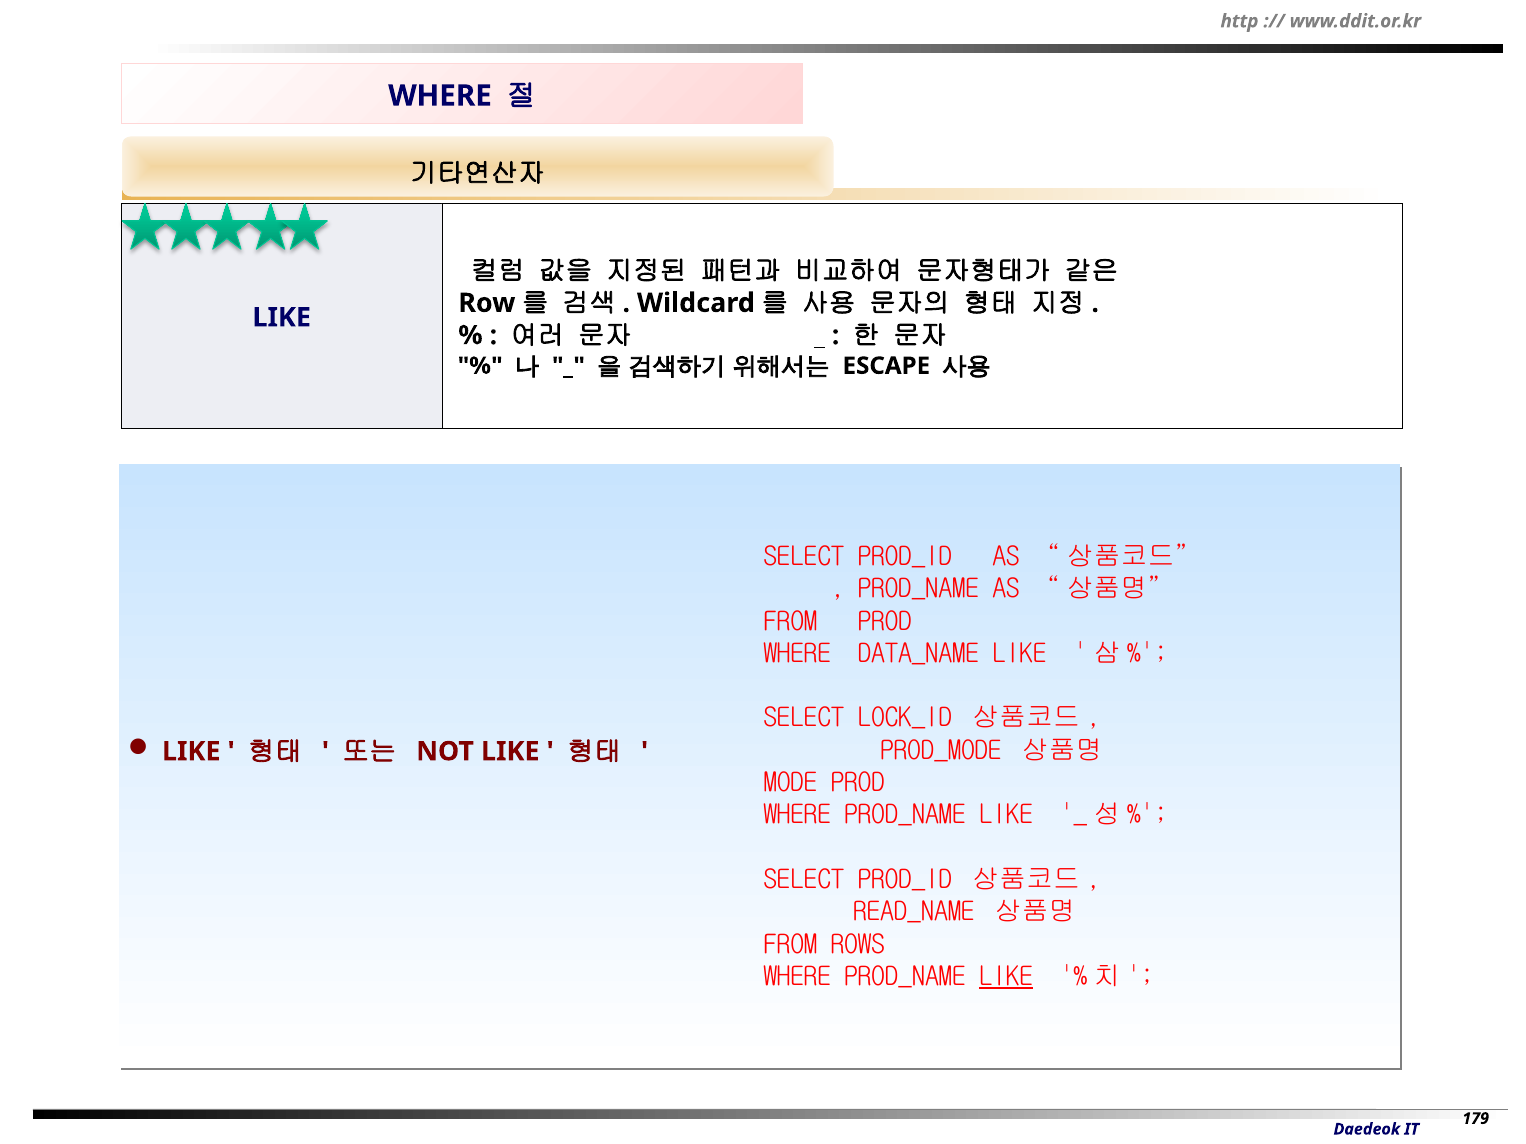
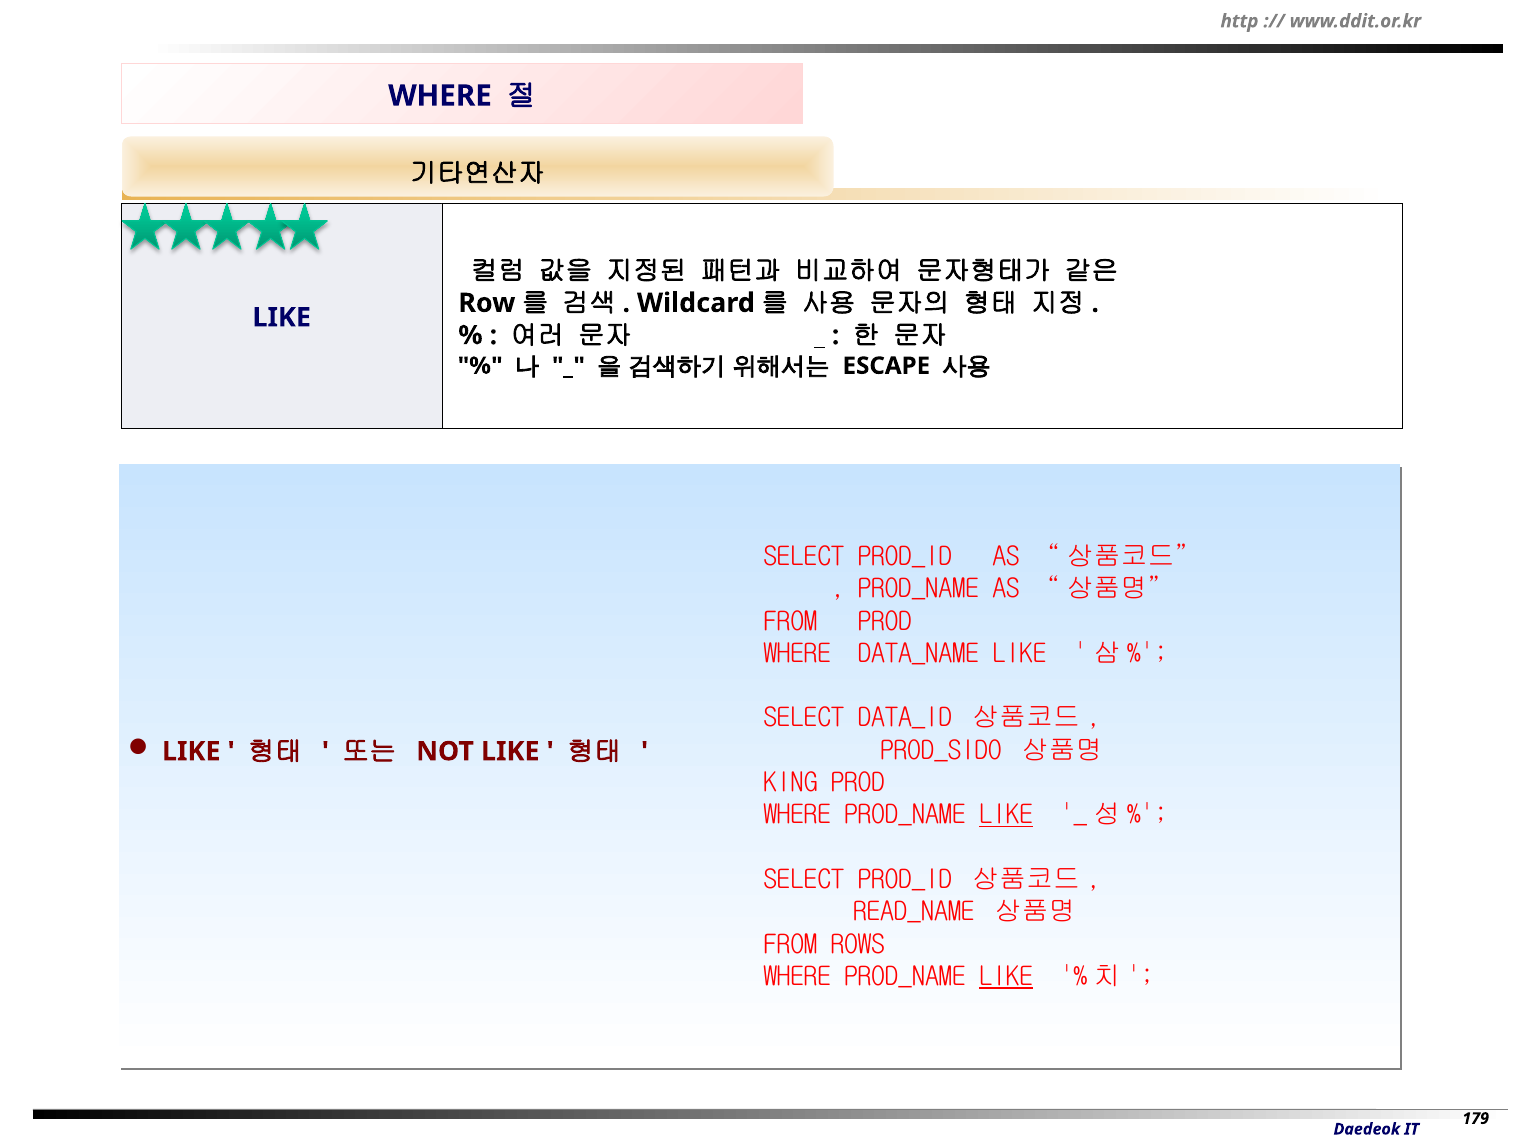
LOCK_ID: LOCK_ID -> DATA_ID (905, 718)
PROD_MODE: PROD_MODE -> PROD_SIDO (941, 751)
MODE: MODE -> KING (791, 783)
LIKE underline: none -> present (1006, 815)
